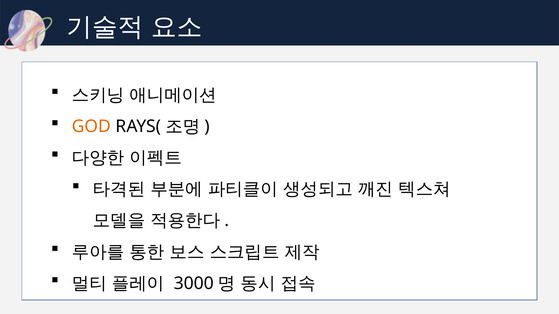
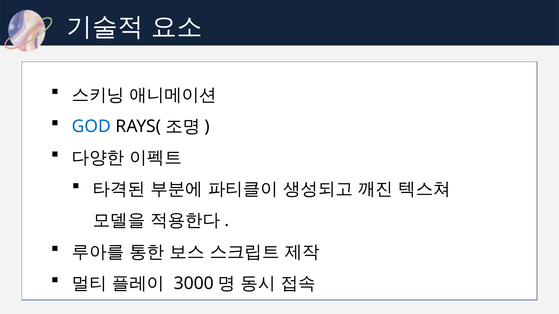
GOD colour: orange -> blue (91, 126)
